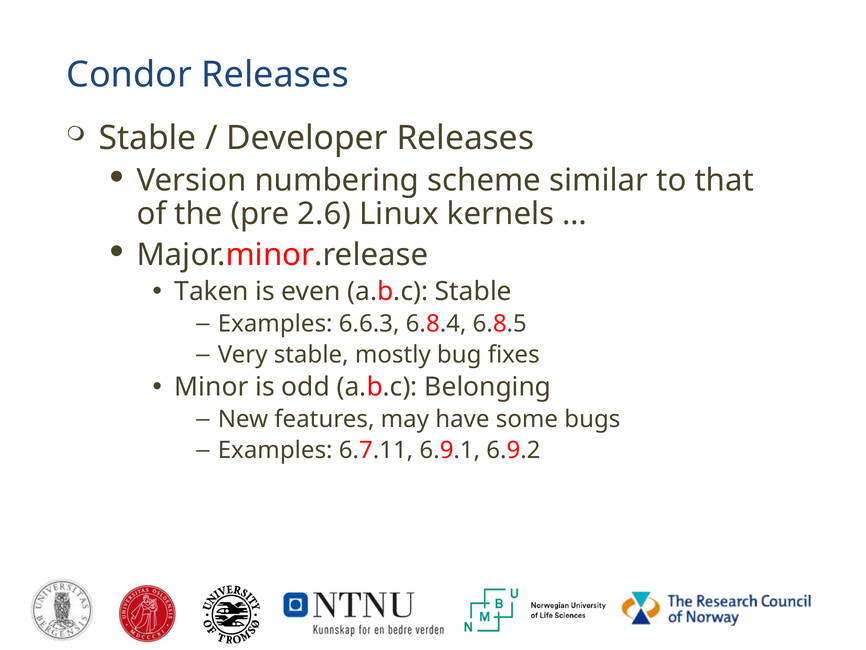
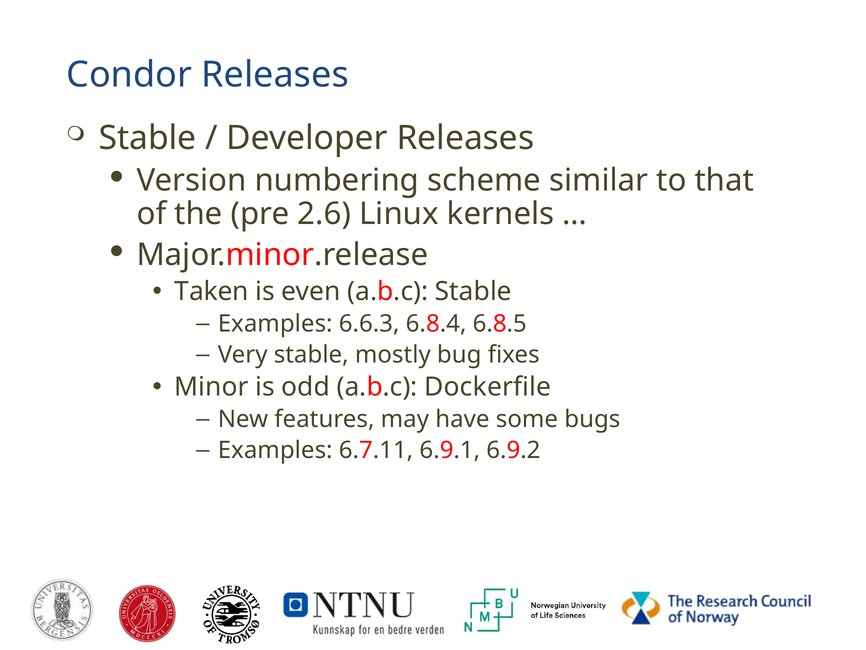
Belonging: Belonging -> Dockerfile (488, 387)
